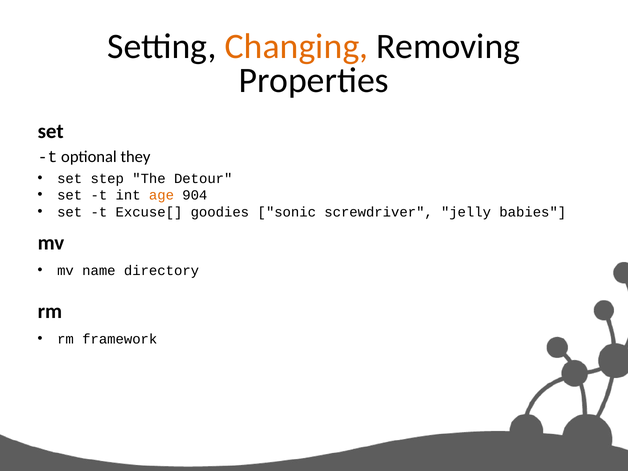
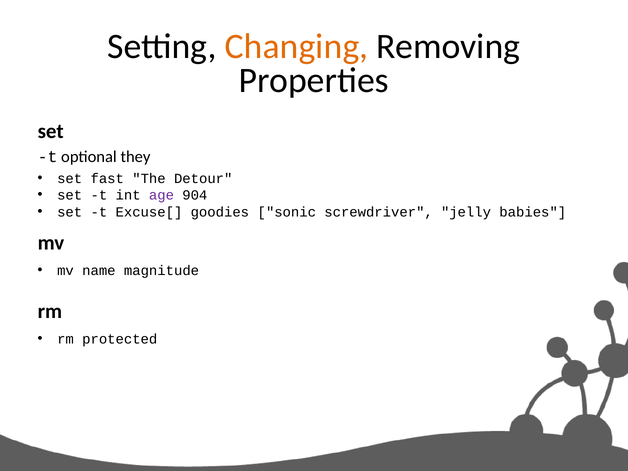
step: step -> fast (107, 178)
age colour: orange -> purple (161, 195)
directory: directory -> magnitude (162, 271)
framework: framework -> protected (120, 339)
